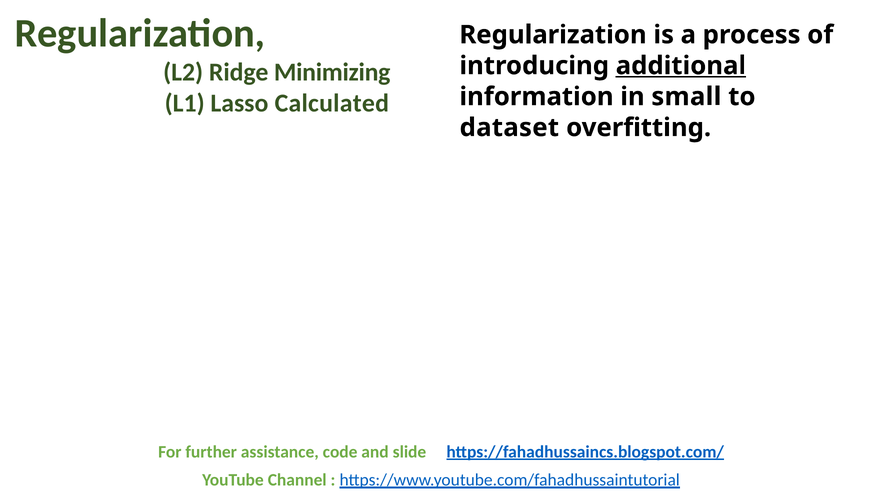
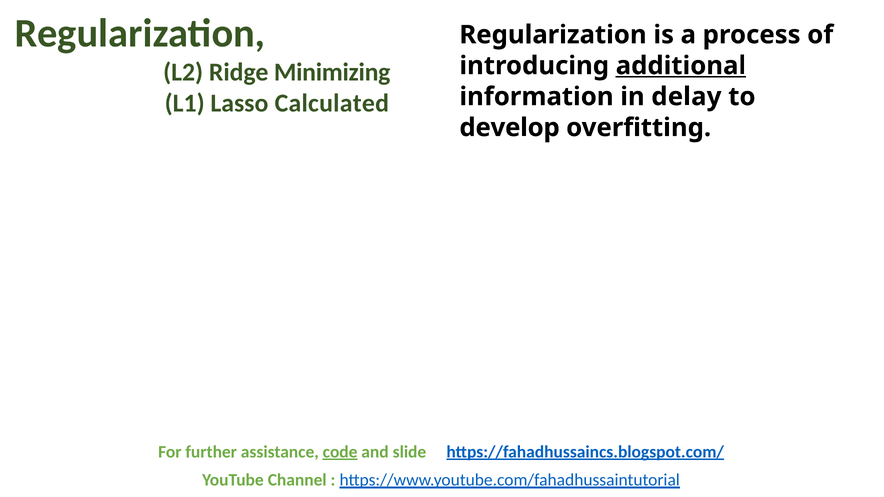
small: small -> delay (686, 97)
dataset: dataset -> develop (510, 128)
code underline: none -> present (340, 452)
